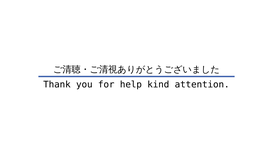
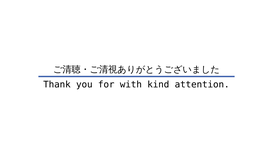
help: help -> with (131, 85)
